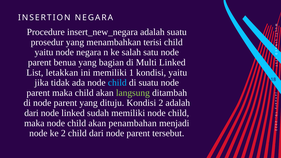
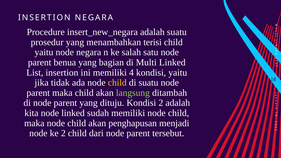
List letakkan: letakkan -> insertion (62, 73)
memiliki 1: 1 -> 4 (131, 73)
child colour: light blue -> yellow (117, 83)
dari: dari -> kita (31, 113)
penambahan: penambahan -> penghapusan (133, 123)
